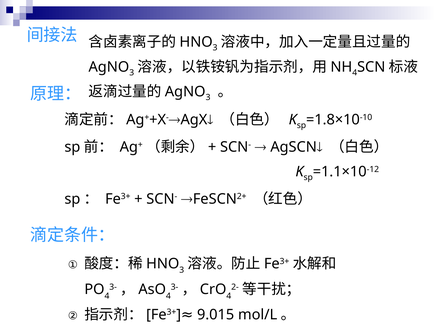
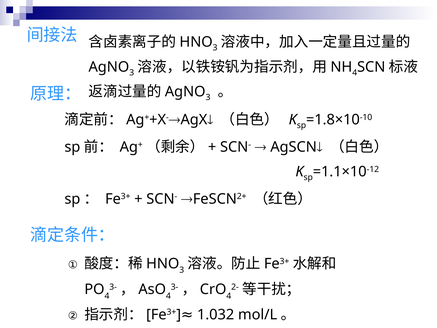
9.015: 9.015 -> 1.032 (216, 314)
